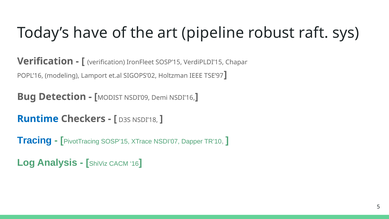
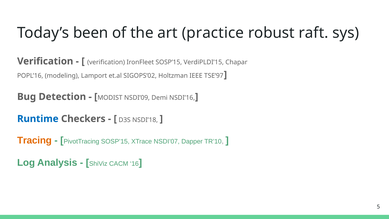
have: have -> been (91, 33)
pipeline: pipeline -> practice (213, 33)
Tracing colour: blue -> orange (34, 140)
